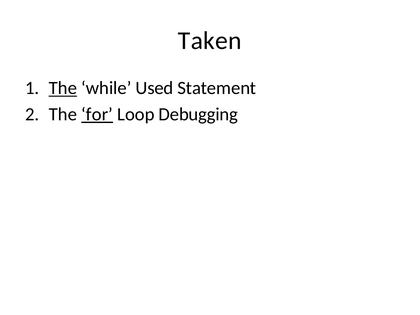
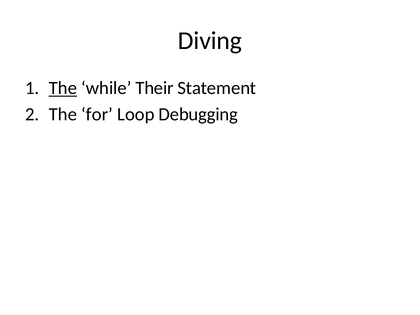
Taken: Taken -> Diving (210, 41)
Used: Used -> Their (155, 88)
for underline: present -> none (97, 114)
